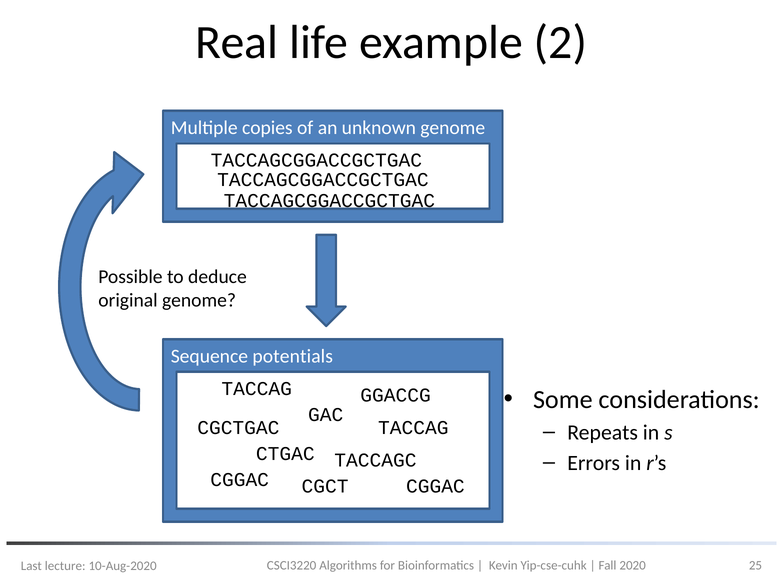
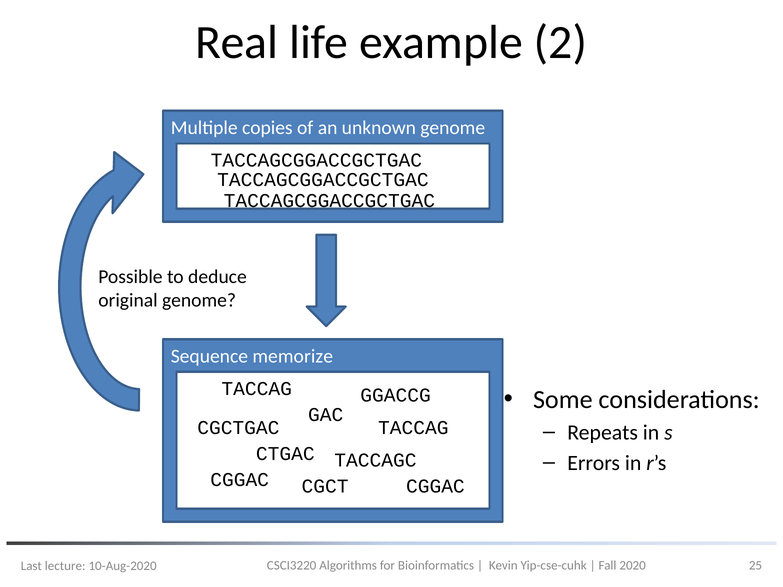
potentials: potentials -> memorize (293, 356)
